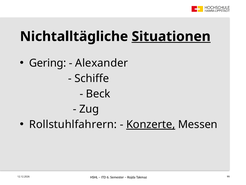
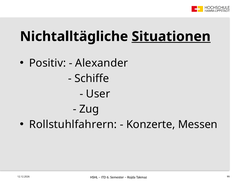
Gering: Gering -> Positiv (48, 63)
Beck: Beck -> User (98, 94)
Konzerte underline: present -> none (151, 124)
